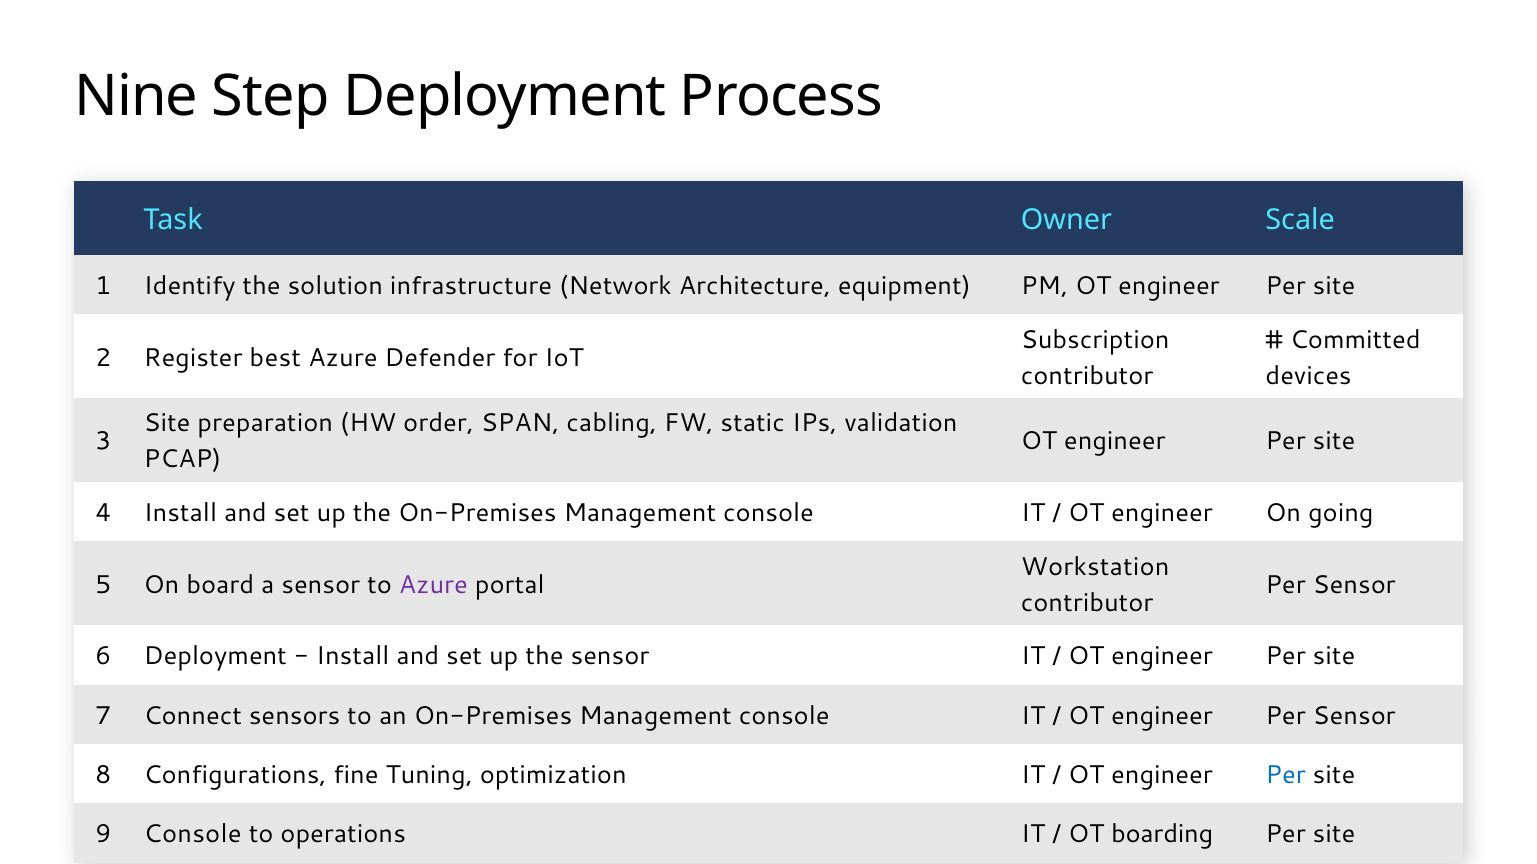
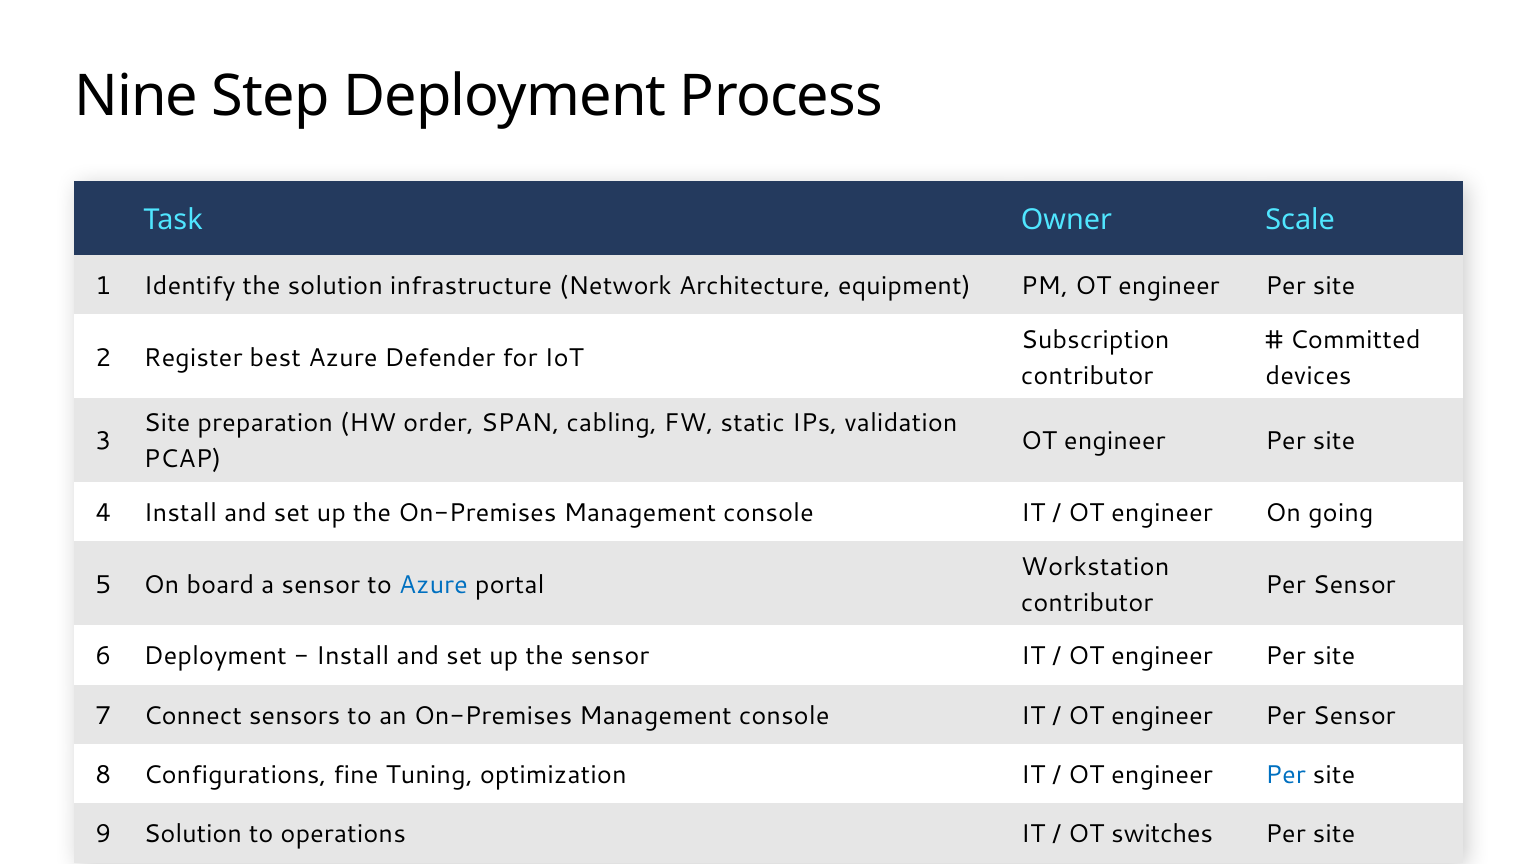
Azure colour: purple -> blue (433, 585)
9 Console: Console -> Solution (193, 835)
boarding: boarding -> switches (1162, 835)
